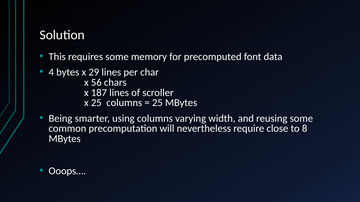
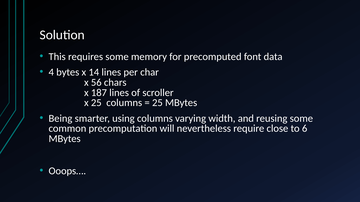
29: 29 -> 14 (94, 72)
8: 8 -> 6 (305, 129)
